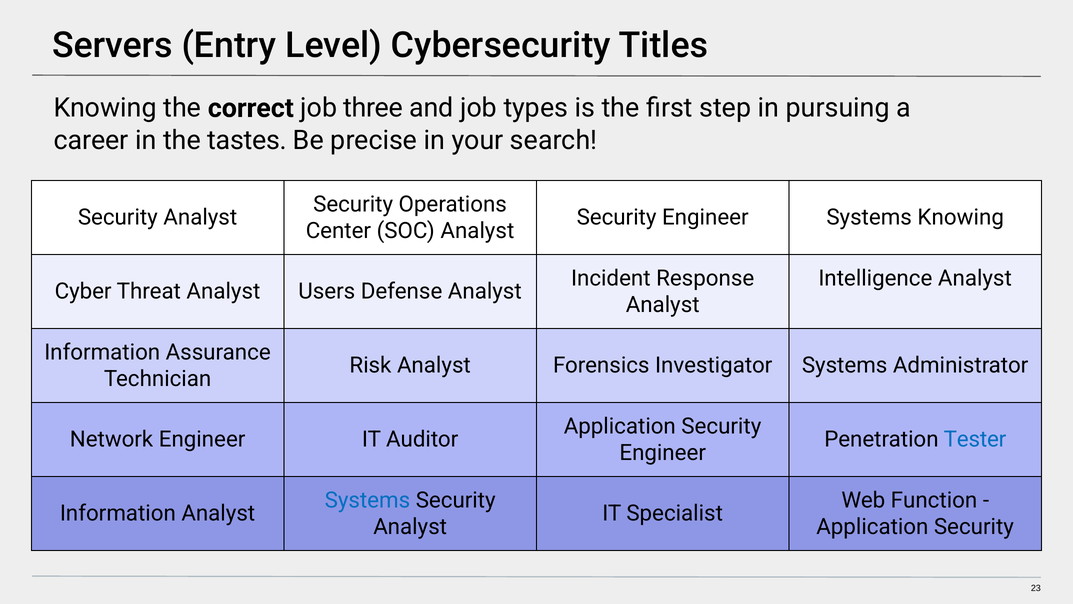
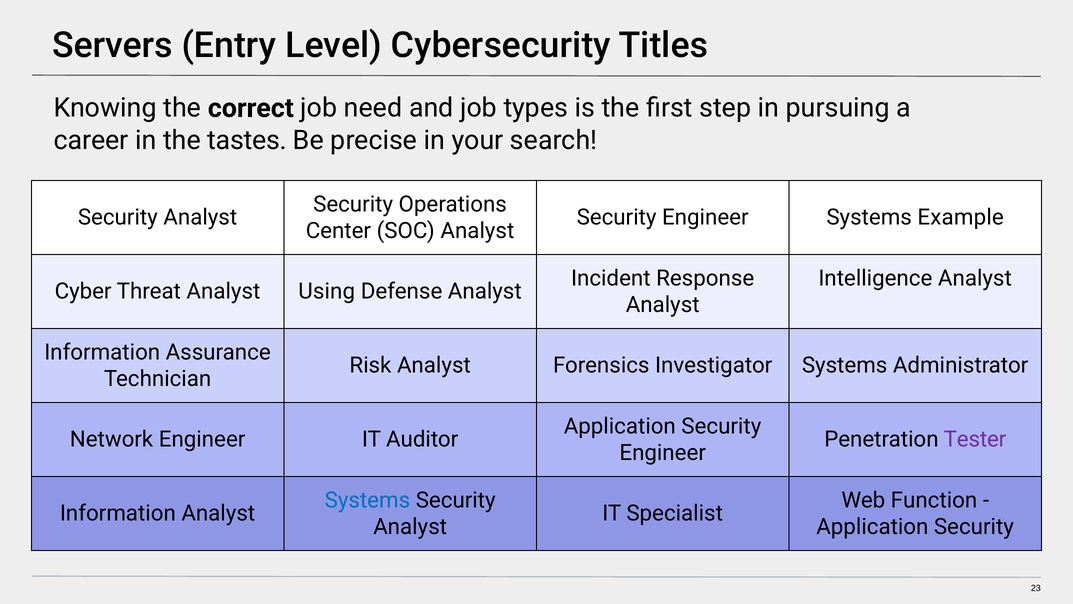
three: three -> need (373, 108)
Systems Knowing: Knowing -> Example (961, 217)
Users: Users -> Using (327, 291)
Tester colour: blue -> purple (975, 439)
